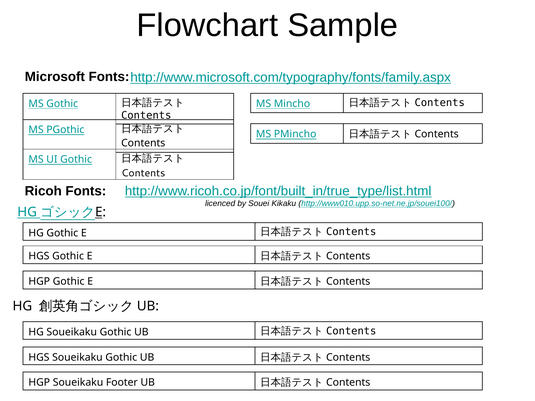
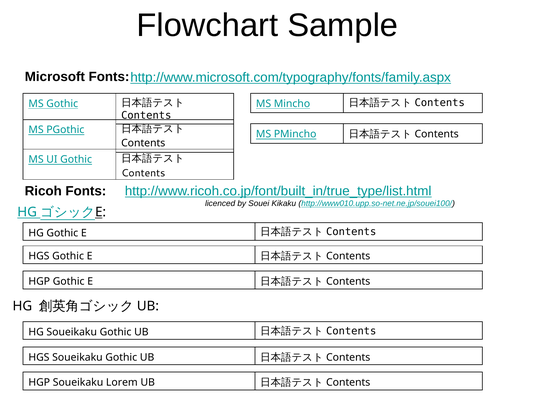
Footer: Footer -> Lorem (122, 383)
